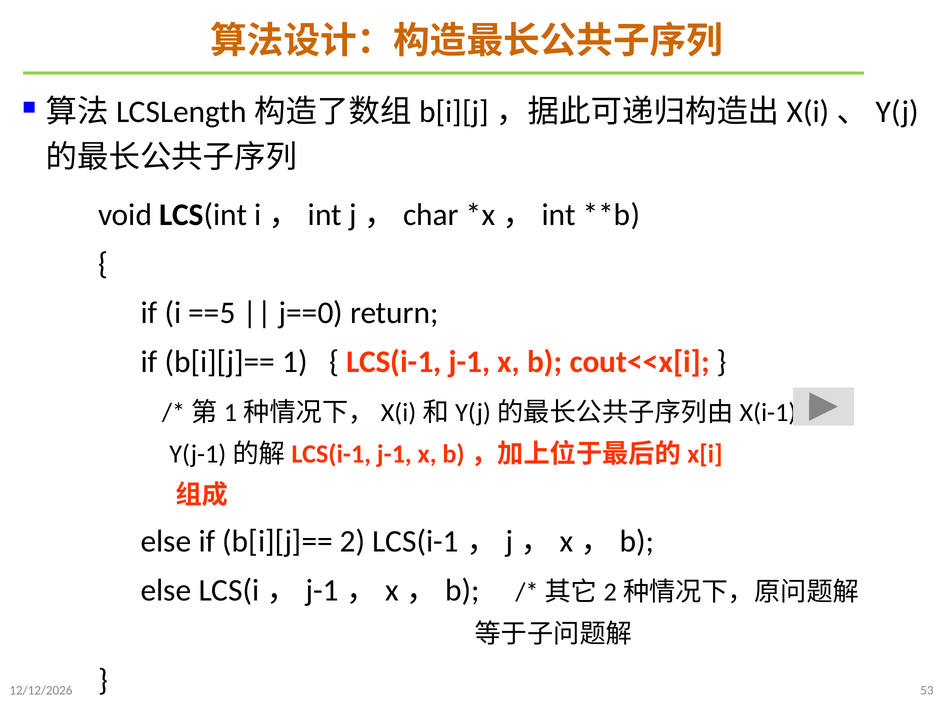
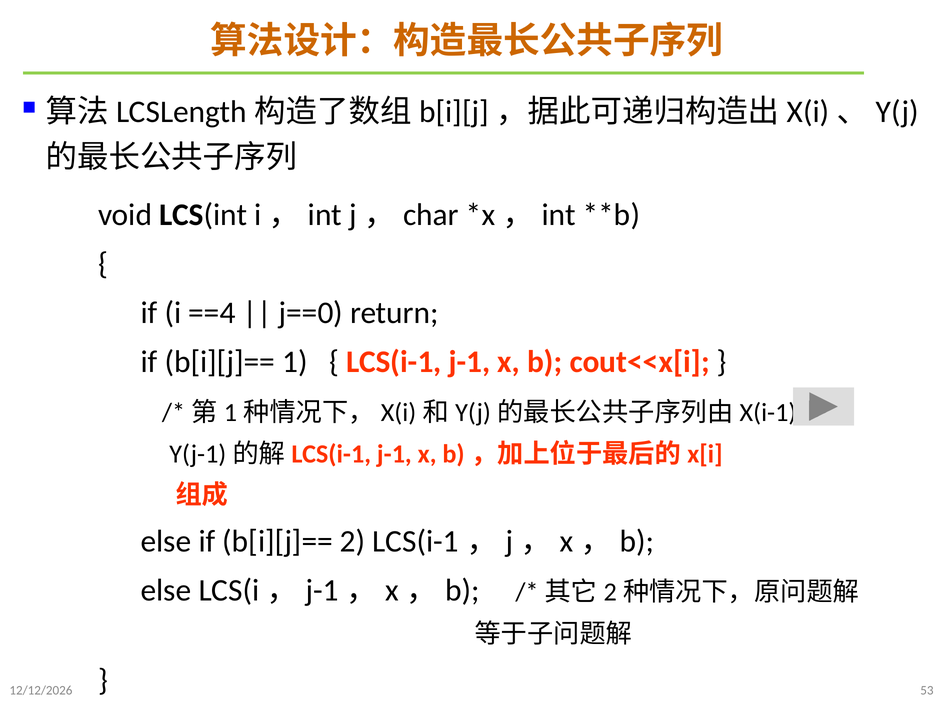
==5: ==5 -> ==4 (212, 313)
